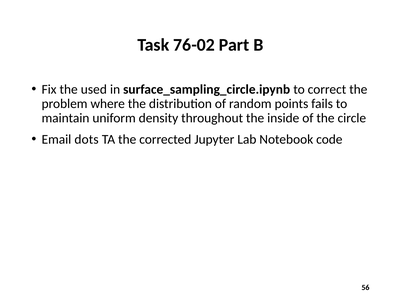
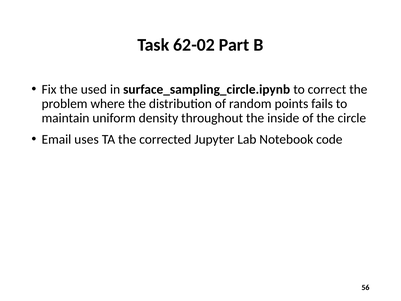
76-02: 76-02 -> 62-02 (194, 45)
dots: dots -> uses (87, 139)
